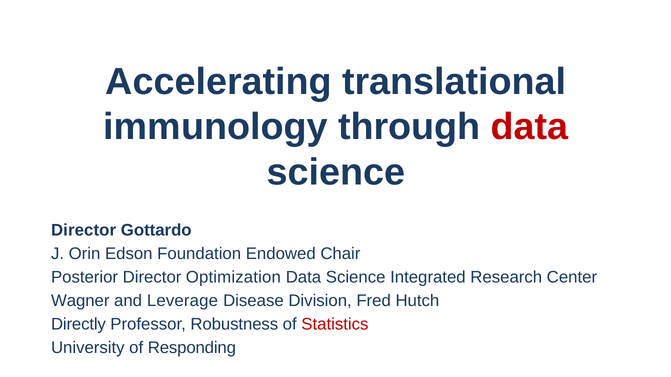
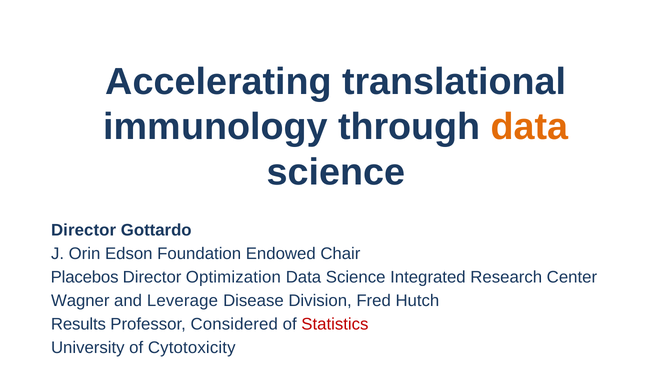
data colour: red -> orange (530, 127)
Posterior: Posterior -> Placebos (85, 278)
Directly: Directly -> Results (78, 324)
Robustness: Robustness -> Considered (234, 324)
Responding: Responding -> Cytotoxicity (192, 348)
